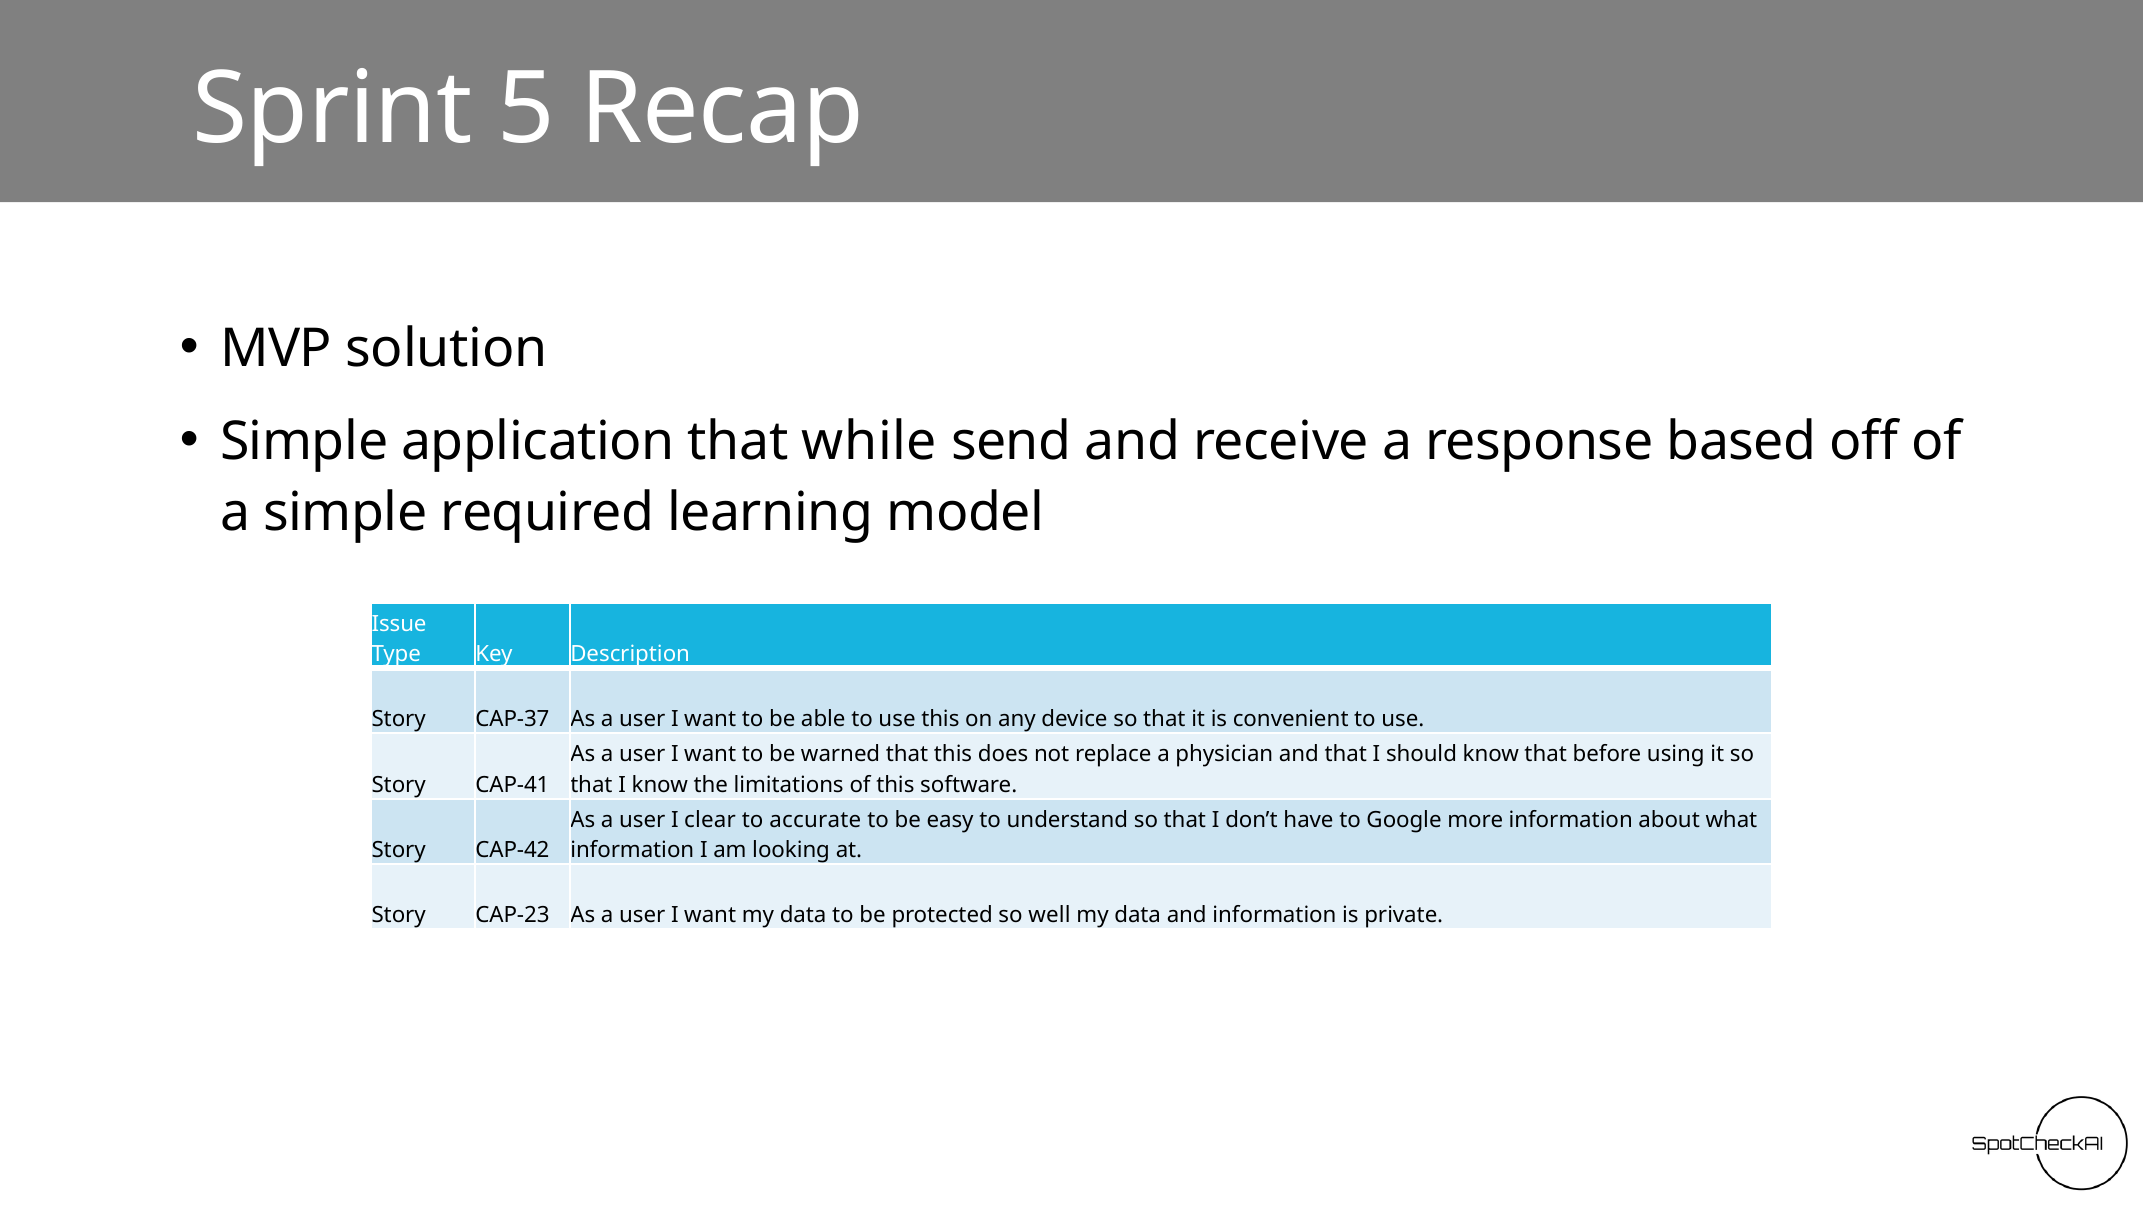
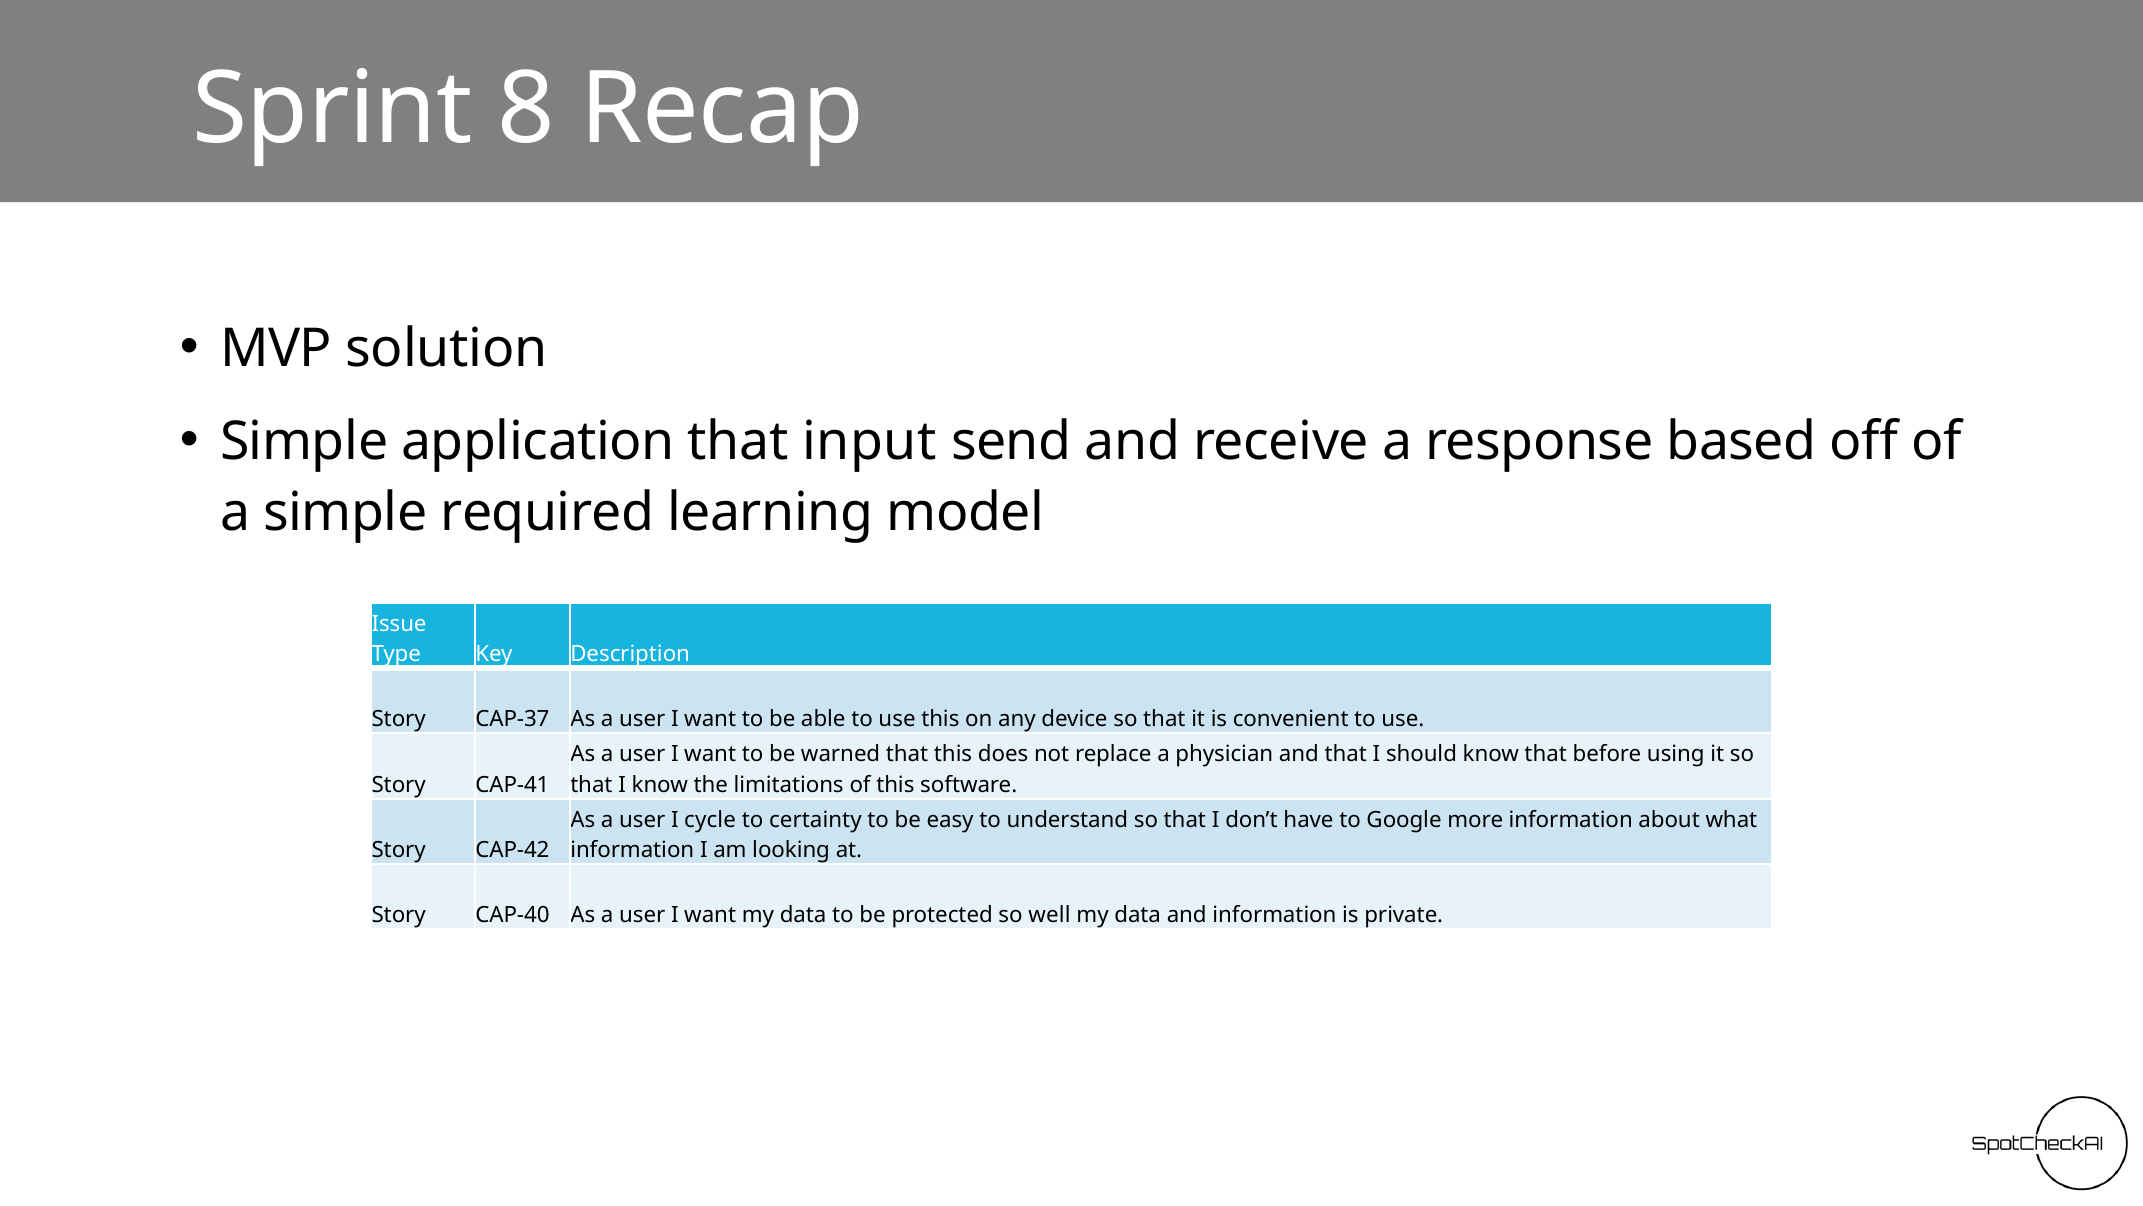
5: 5 -> 8 (527, 110)
while: while -> input (870, 441)
clear: clear -> cycle (710, 819)
accurate: accurate -> certainty (815, 819)
CAP-23: CAP-23 -> CAP-40 (512, 915)
